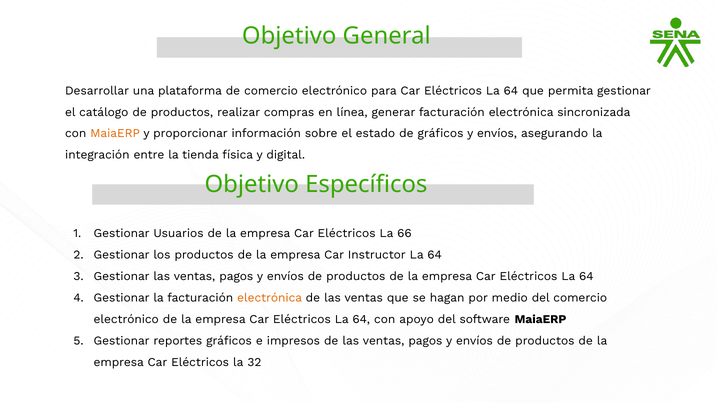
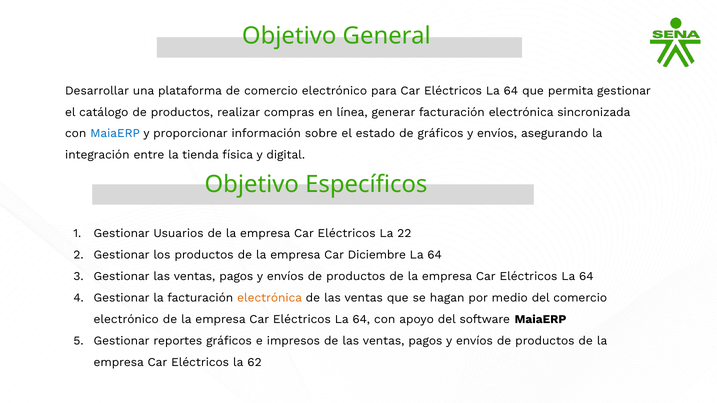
MaiaERP colour: orange -> blue (115, 134)
66: 66 -> 22 (404, 233)
Instructor: Instructor -> Diciembre (377, 255)
32: 32 -> 62 (254, 362)
